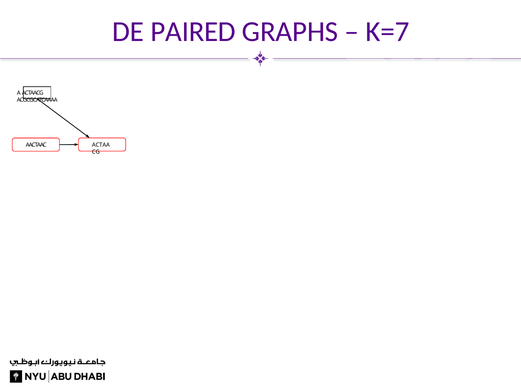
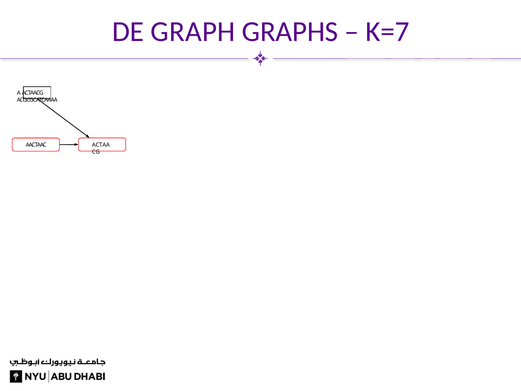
PAIRED: PAIRED -> GRAPH (193, 32)
